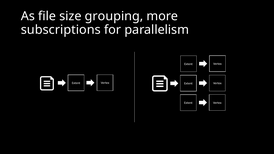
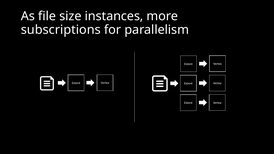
grouping: grouping -> instances (114, 16)
